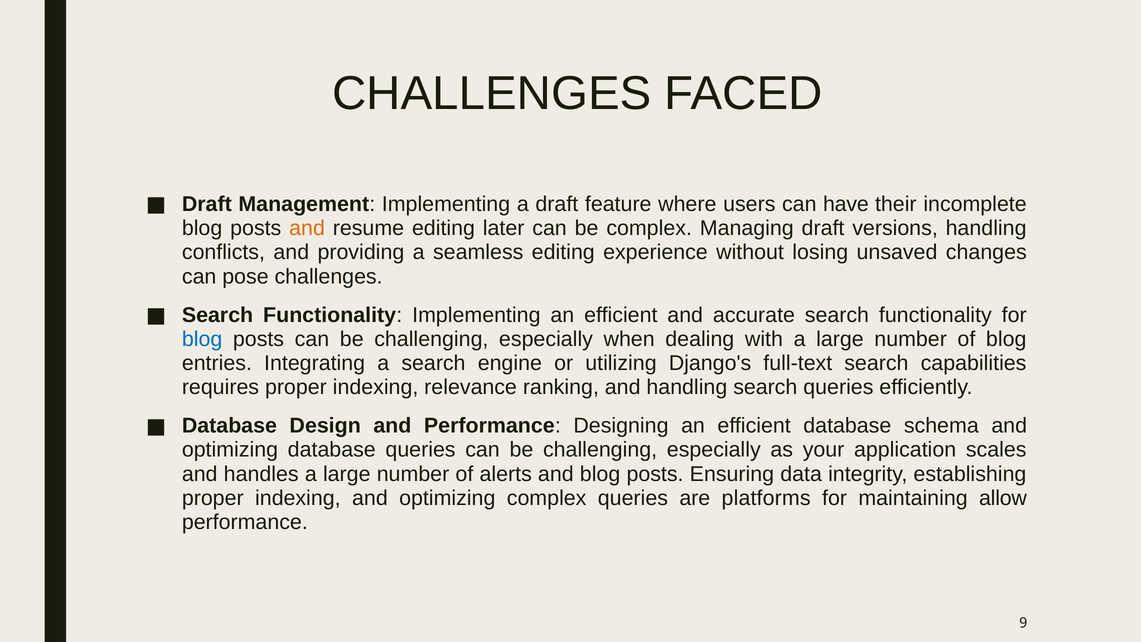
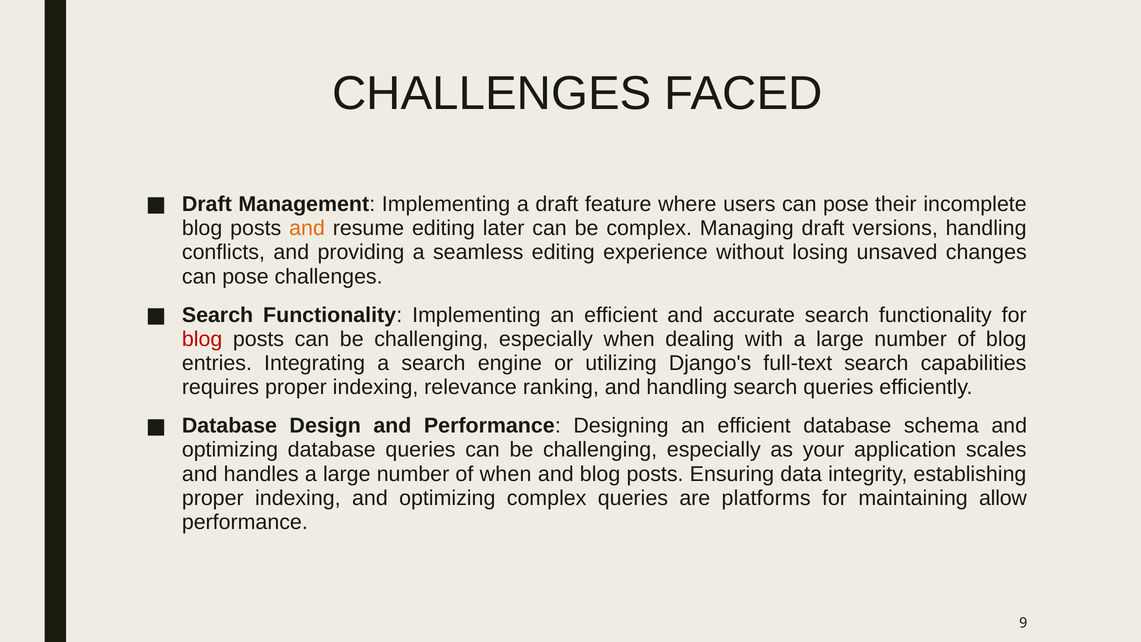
users can have: have -> pose (846, 204)
blog colour: blue -> red (202, 339)
of alerts: alerts -> when (506, 474)
